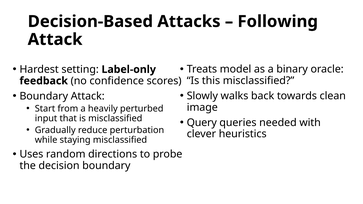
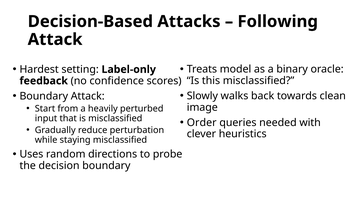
Query: Query -> Order (202, 123)
